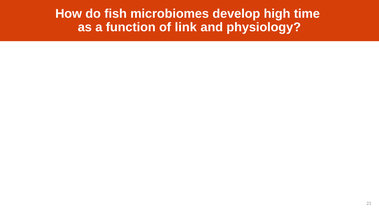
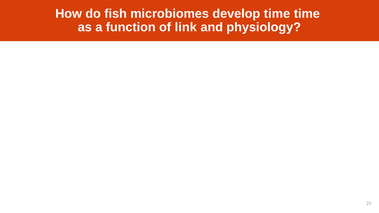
develop high: high -> time (277, 14)
